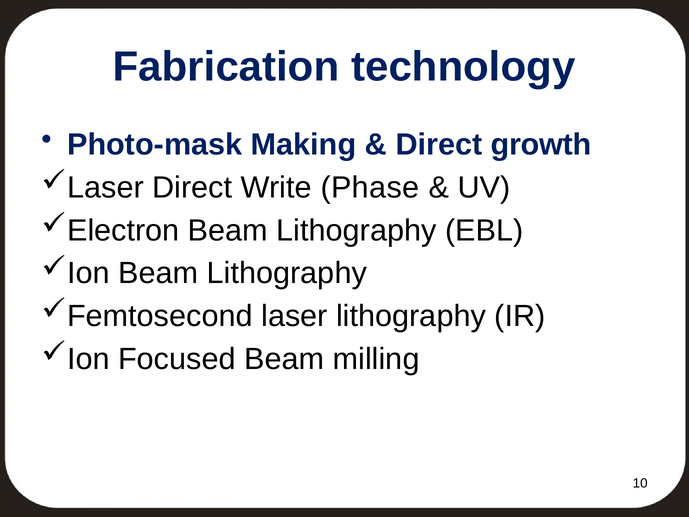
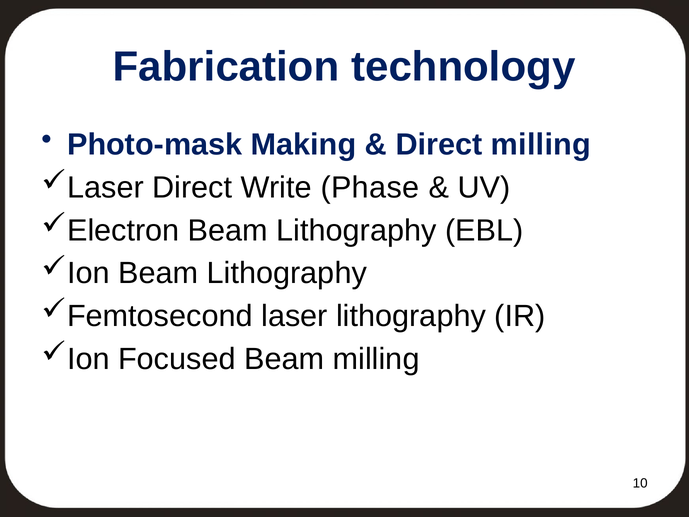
Direct growth: growth -> milling (541, 145)
